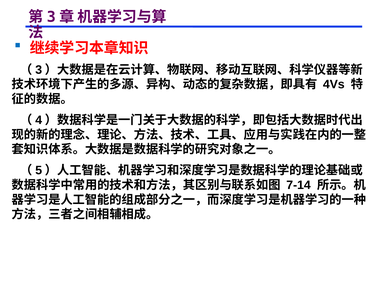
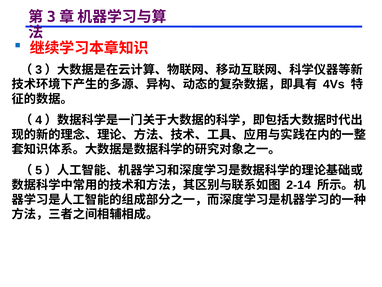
7-14: 7-14 -> 2-14 (298, 185)
